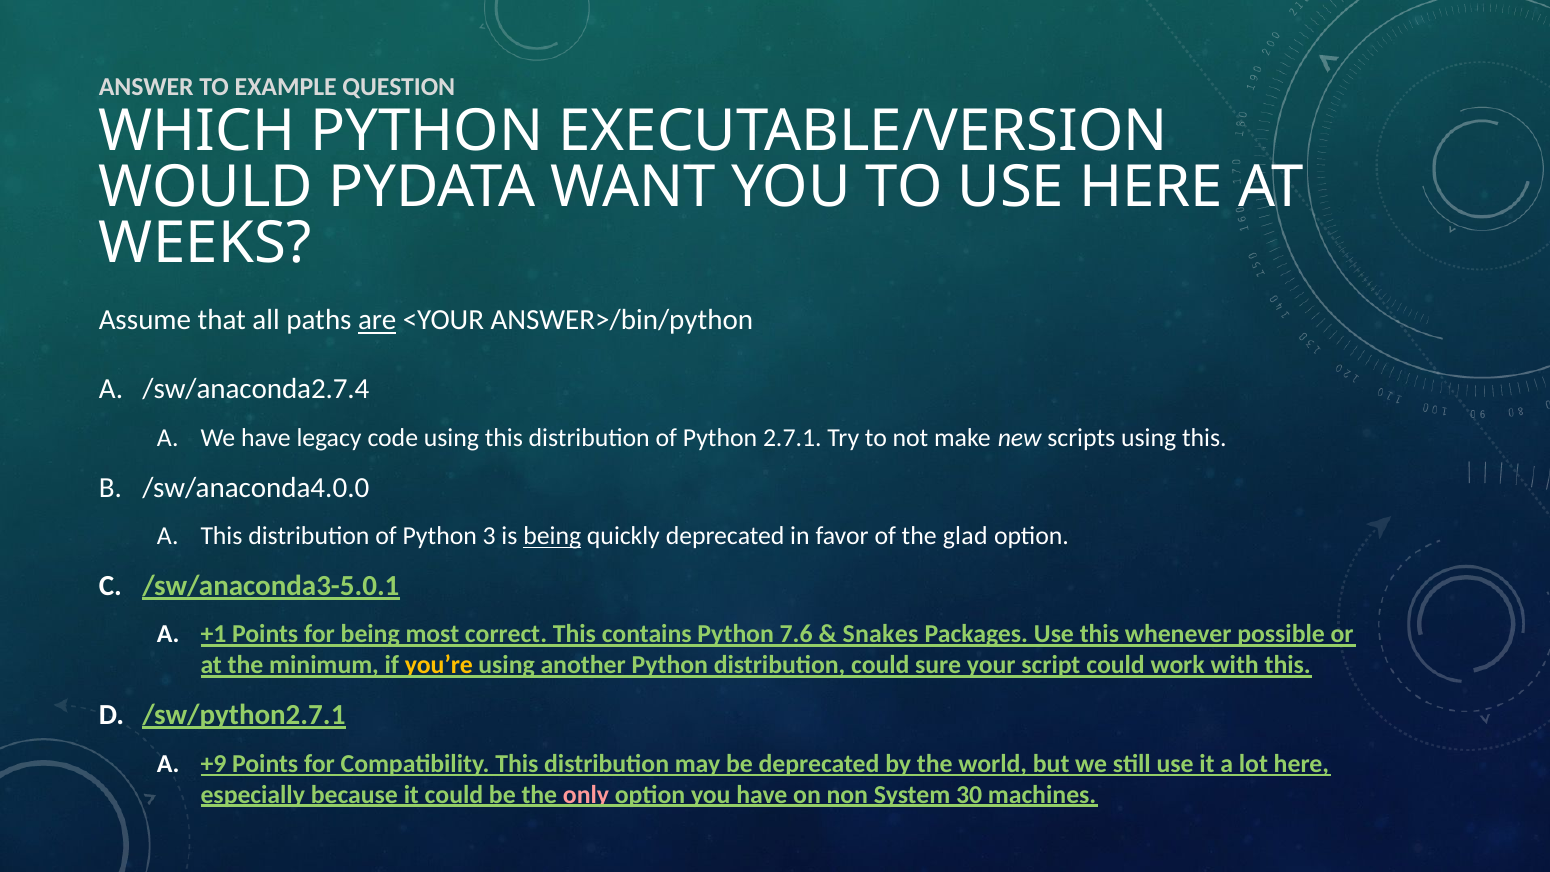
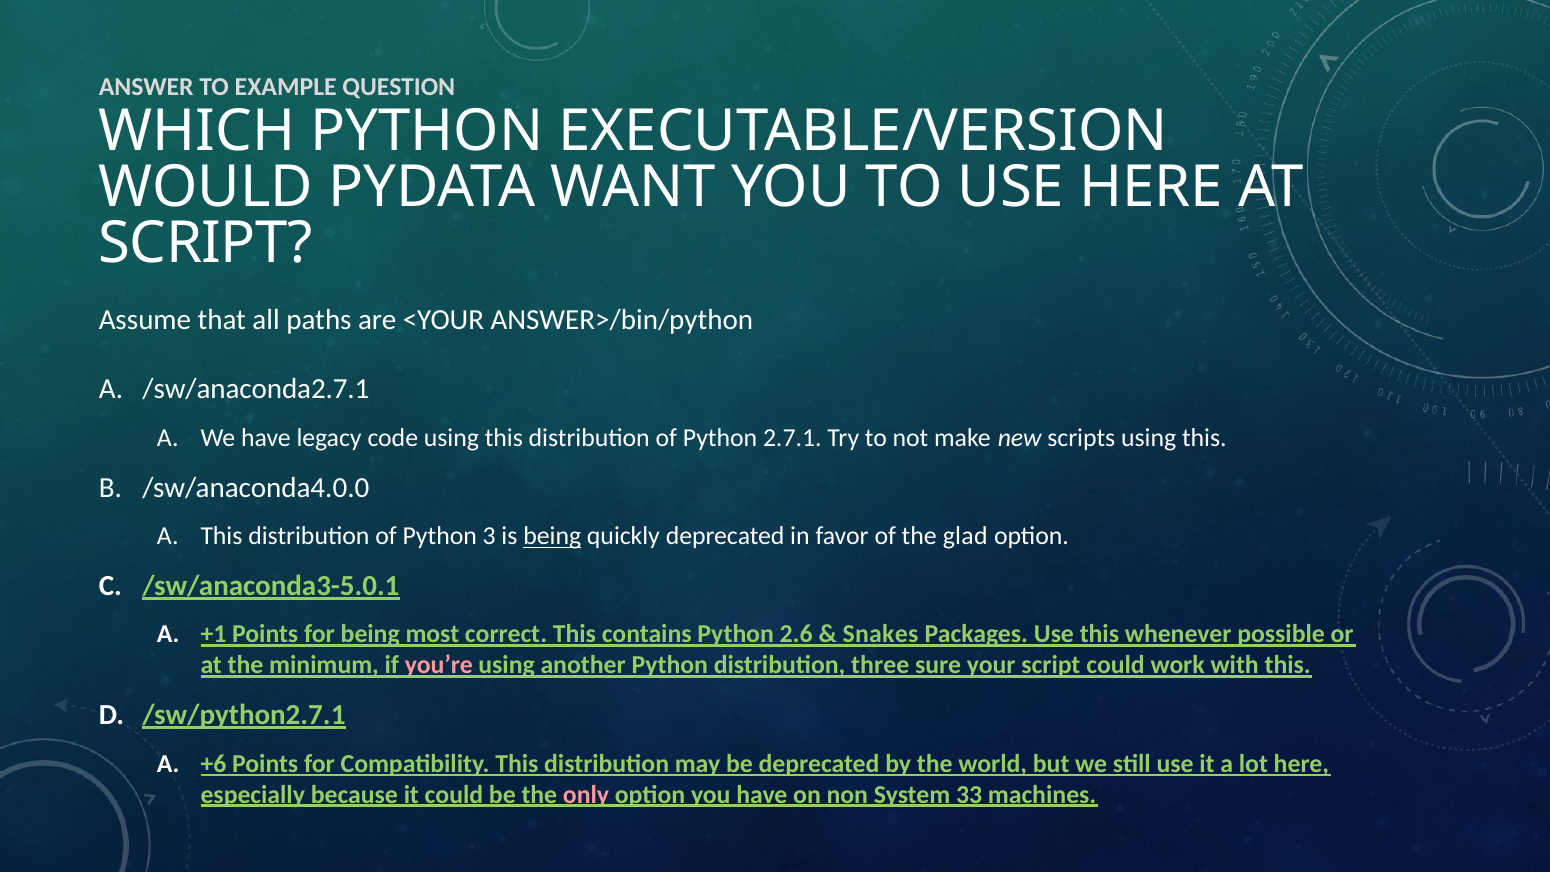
WEEKS: WEEKS -> SCRIPT (206, 243)
are underline: present -> none (377, 320)
/sw/anaconda2.7.4: /sw/anaconda2.7.4 -> /sw/anaconda2.7.1 (256, 389)
7.6: 7.6 -> 2.6 (796, 634)
you’re colour: yellow -> pink (439, 665)
distribution could: could -> three (880, 665)
+9: +9 -> +6 (213, 763)
30: 30 -> 33 (969, 794)
